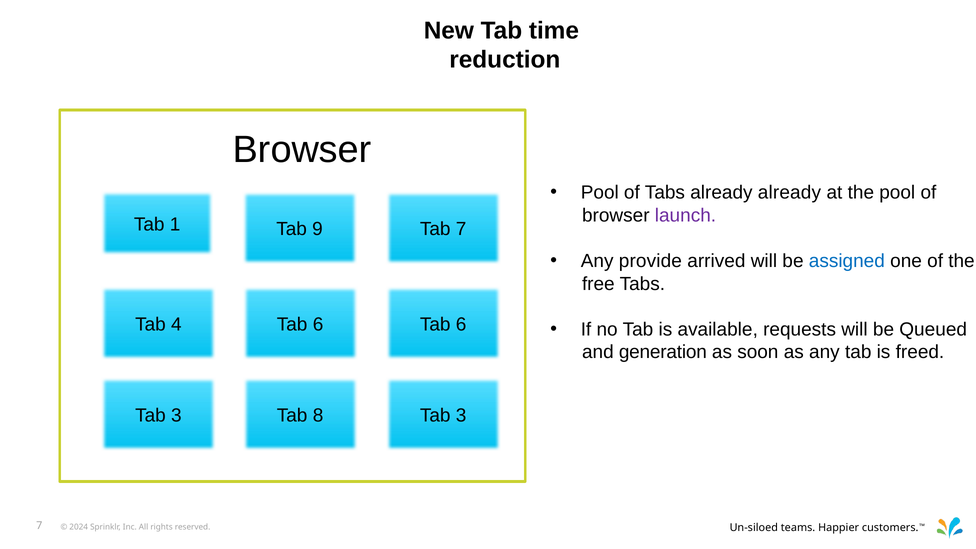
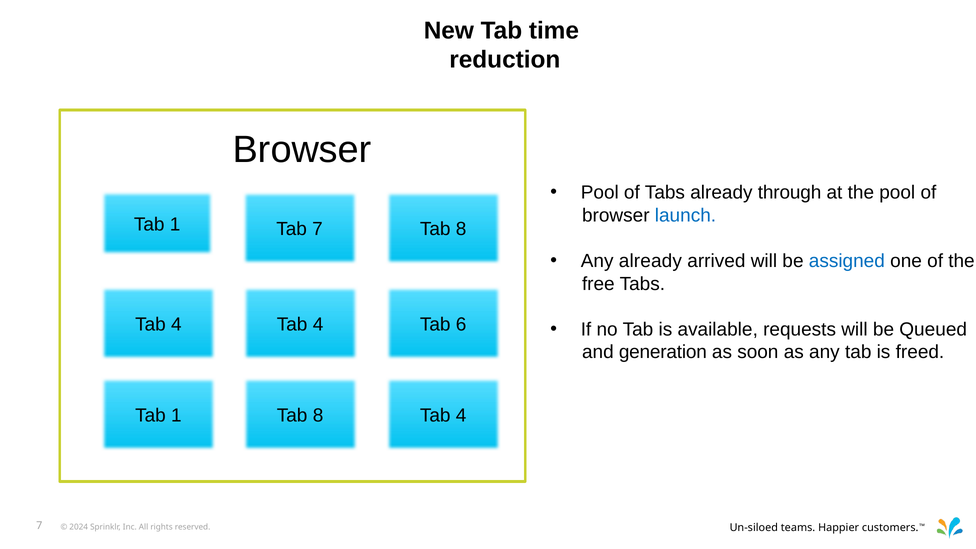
already already: already -> through (790, 193)
launch colour: purple -> blue (685, 215)
Tab 9: 9 -> 7 (318, 229)
7: 7 -> 8 (461, 229)
Any provide: provide -> already (650, 261)
4 Tab 6: 6 -> 4 (318, 324)
3: 3 -> 1 (176, 415)
8 Tab 3: 3 -> 4 (461, 415)
